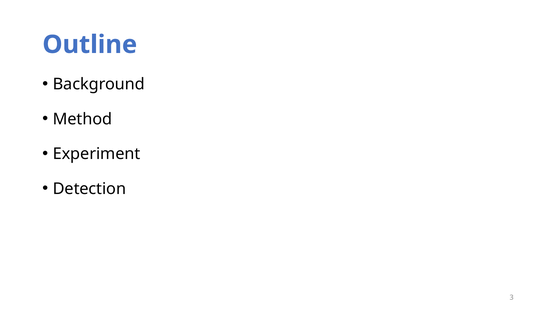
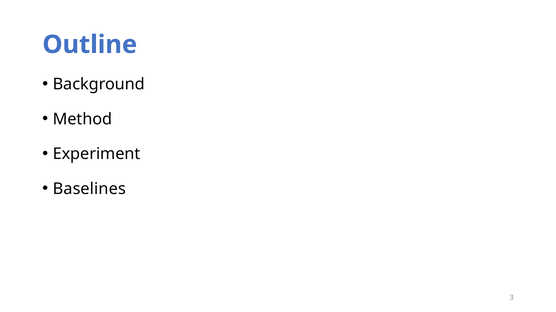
Detection: Detection -> Baselines (89, 189)
